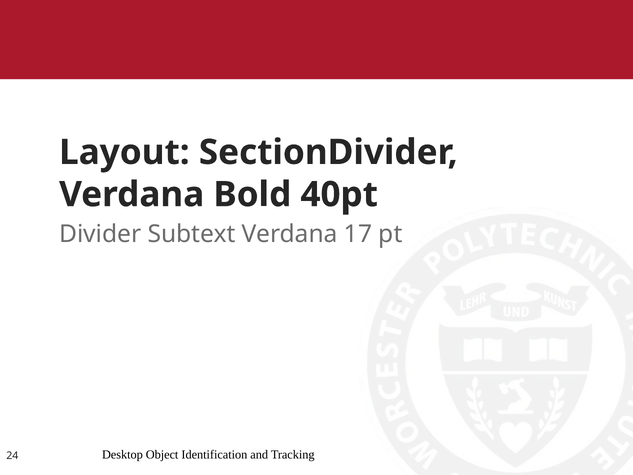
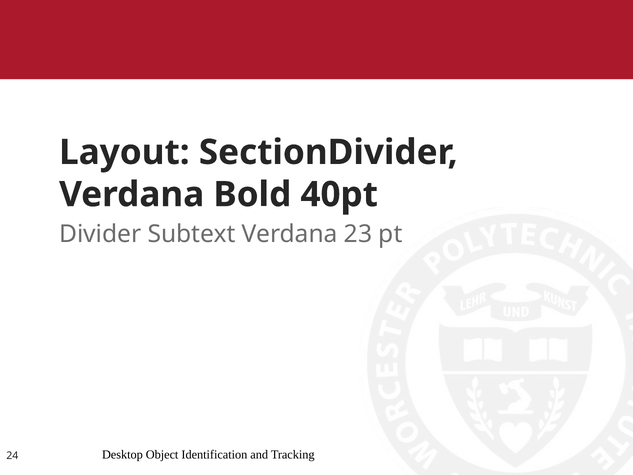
17: 17 -> 23 (358, 234)
